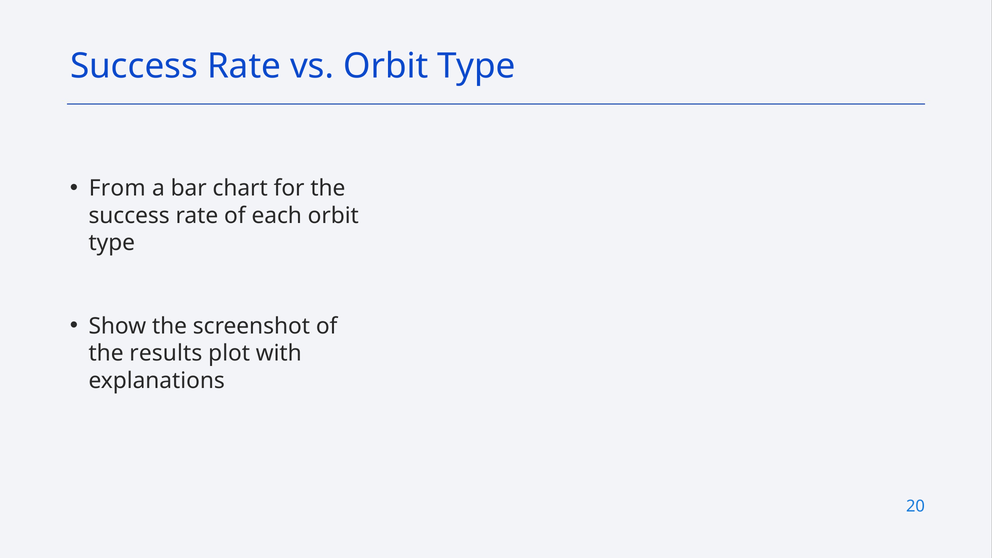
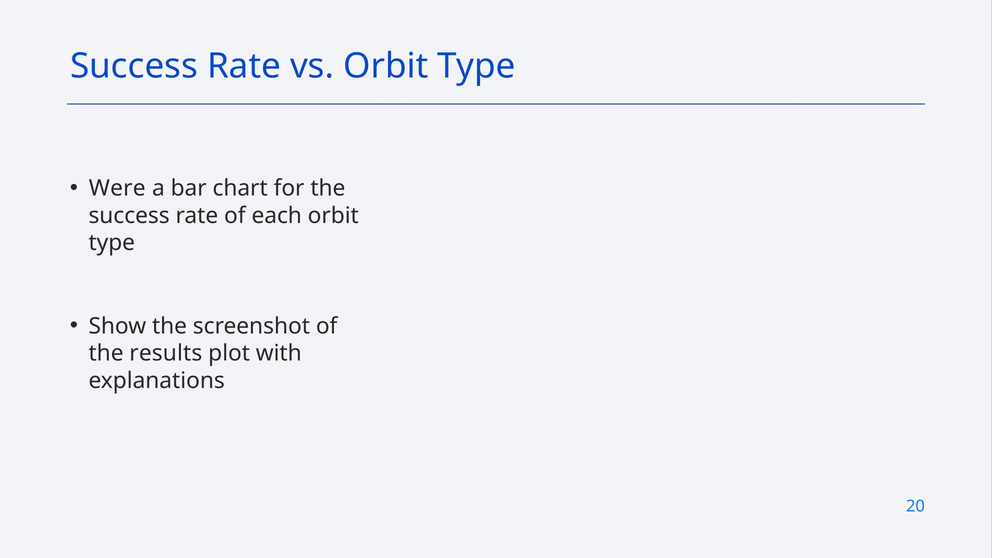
From: From -> Were (117, 188)
